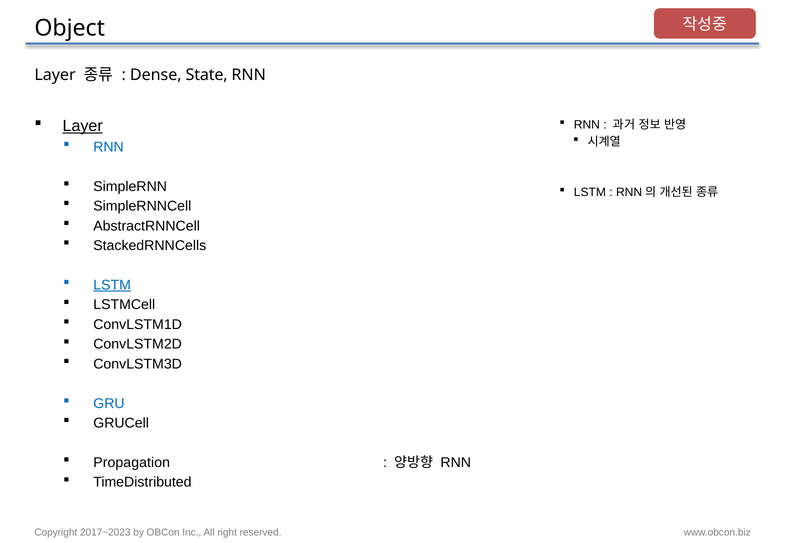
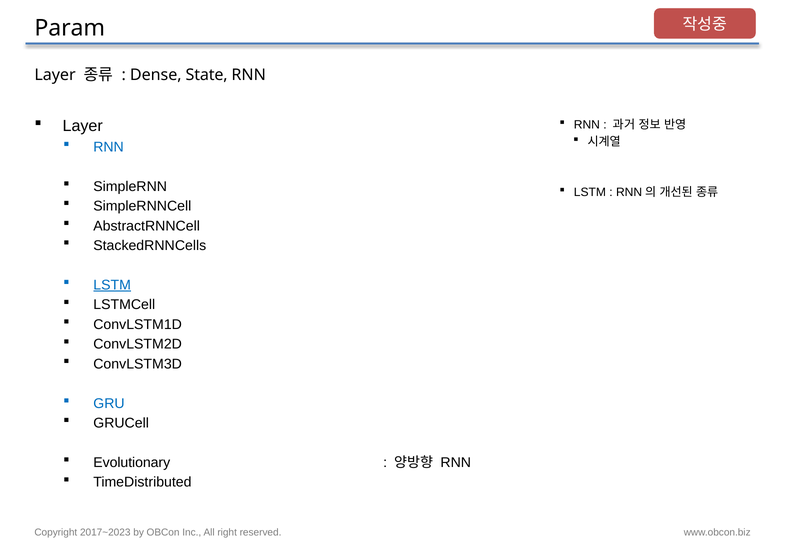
Object: Object -> Param (70, 28)
Layer underline: present -> none (83, 126)
Propagation: Propagation -> Evolutionary (132, 463)
